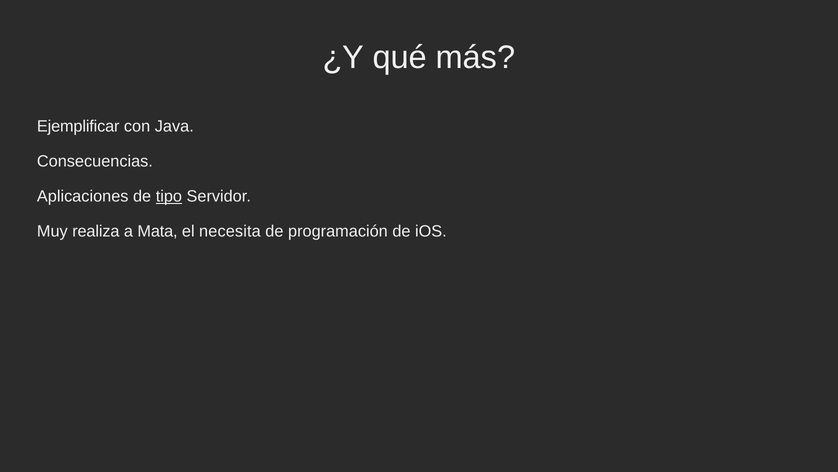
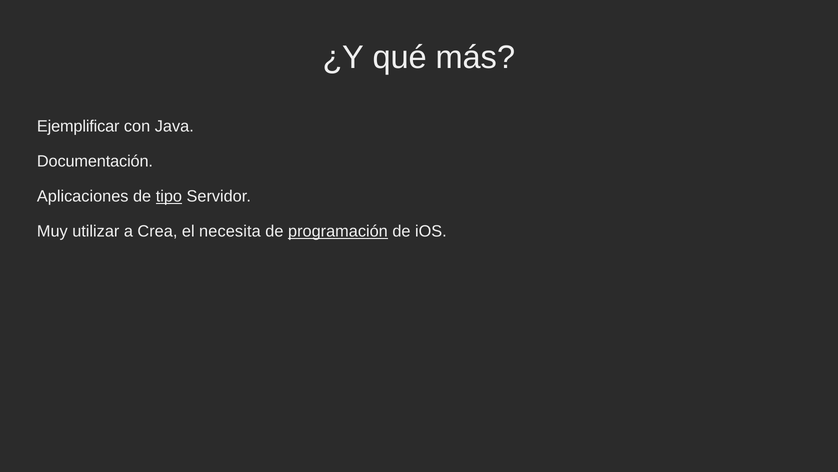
Consecuencias: Consecuencias -> Documentación (95, 161)
realiza: realiza -> utilizar (96, 231)
Mata: Mata -> Crea (157, 231)
programación underline: none -> present (338, 231)
